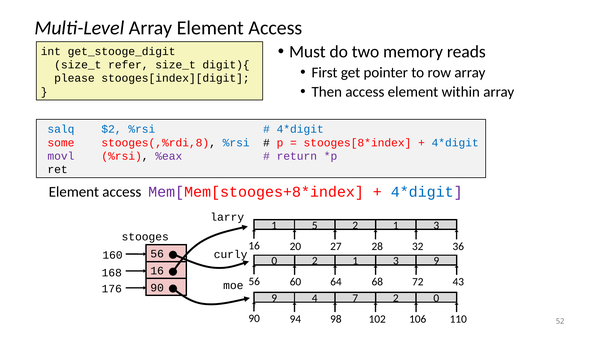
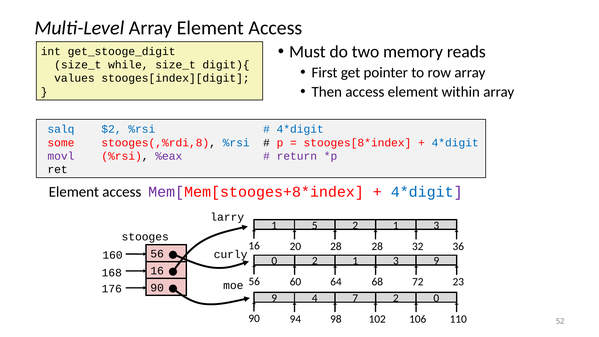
refer: refer -> while (128, 65)
please: please -> values (74, 78)
20 27: 27 -> 28 (336, 246)
43: 43 -> 23 (458, 282)
